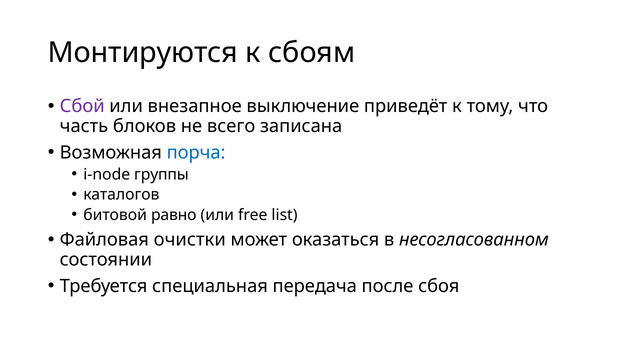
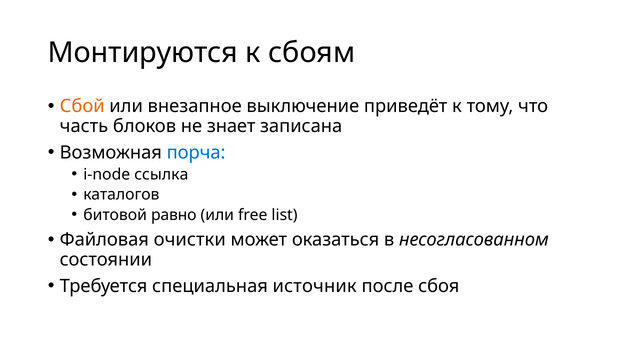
Сбой colour: purple -> orange (82, 106)
всего: всего -> знает (231, 126)
группы: группы -> ссылка (161, 174)
передача: передача -> источник (315, 286)
